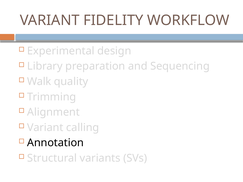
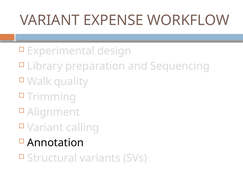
FIDELITY: FIDELITY -> EXPENSE (113, 20)
